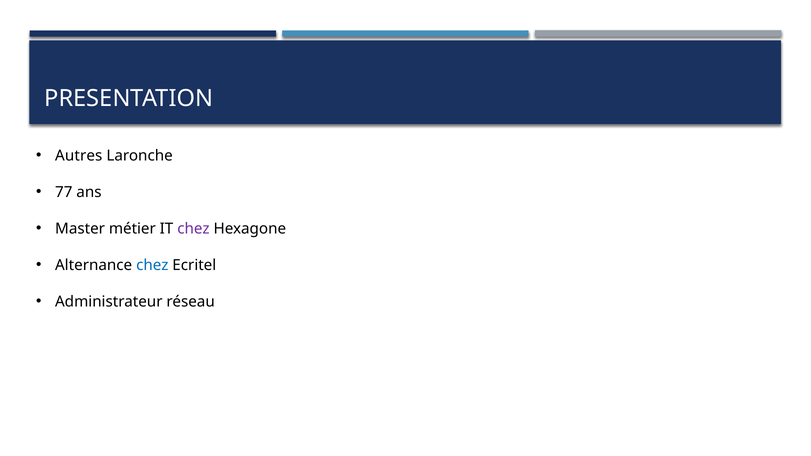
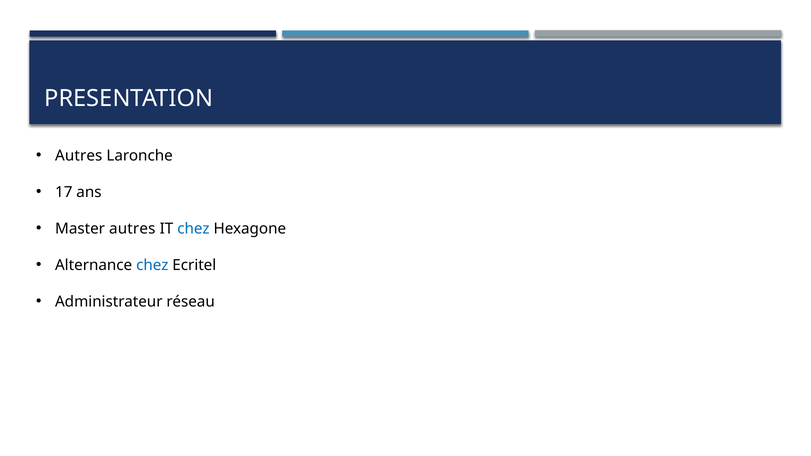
77: 77 -> 17 (64, 192)
Master métier: métier -> autres (132, 229)
chez colour: purple -> blue (193, 229)
